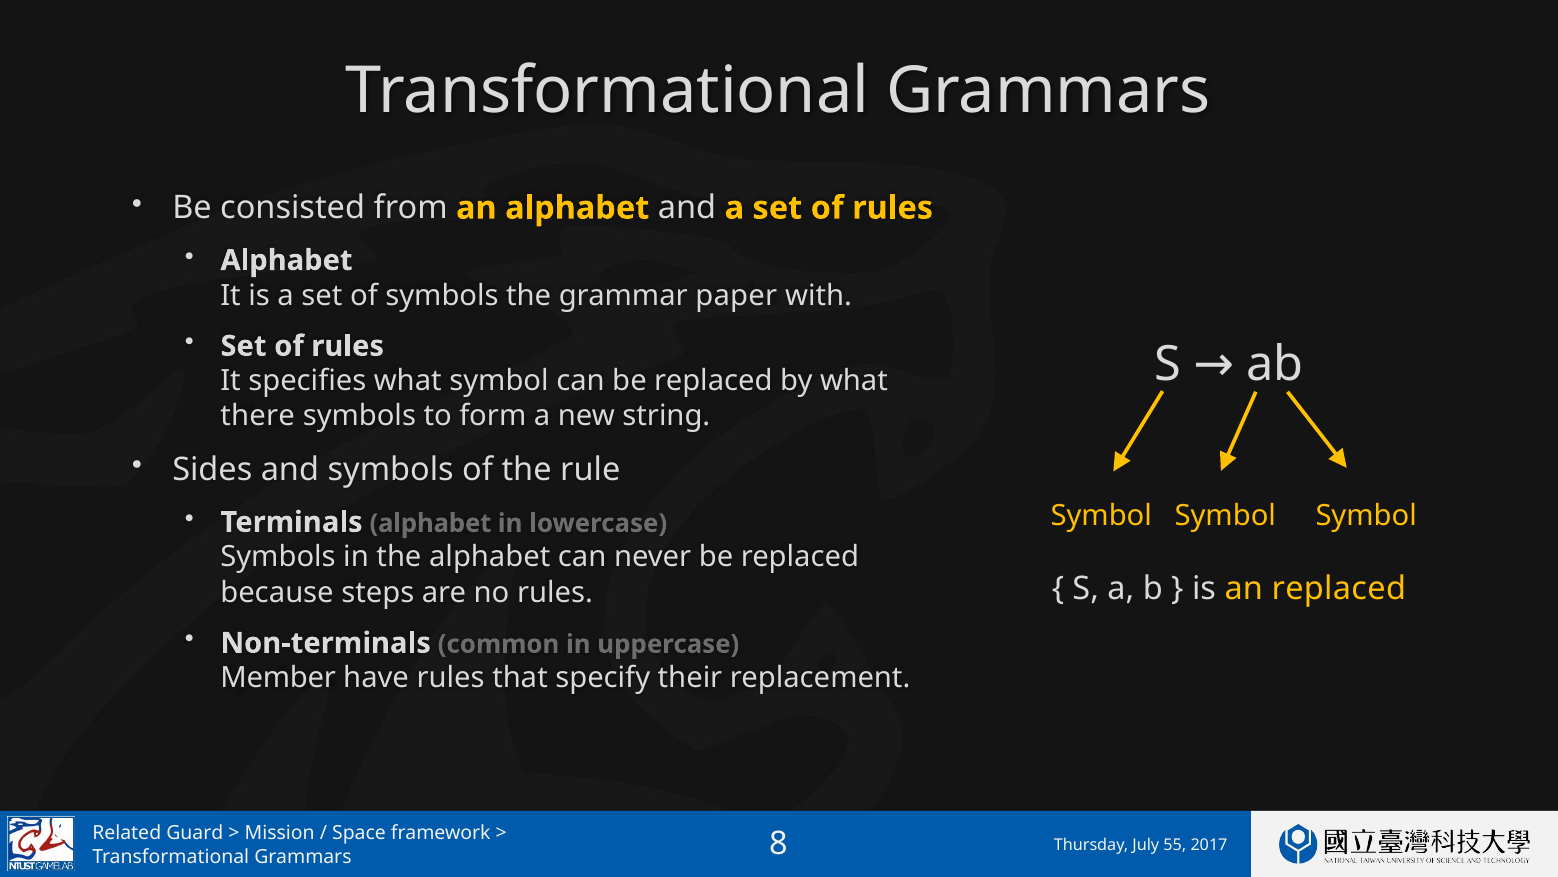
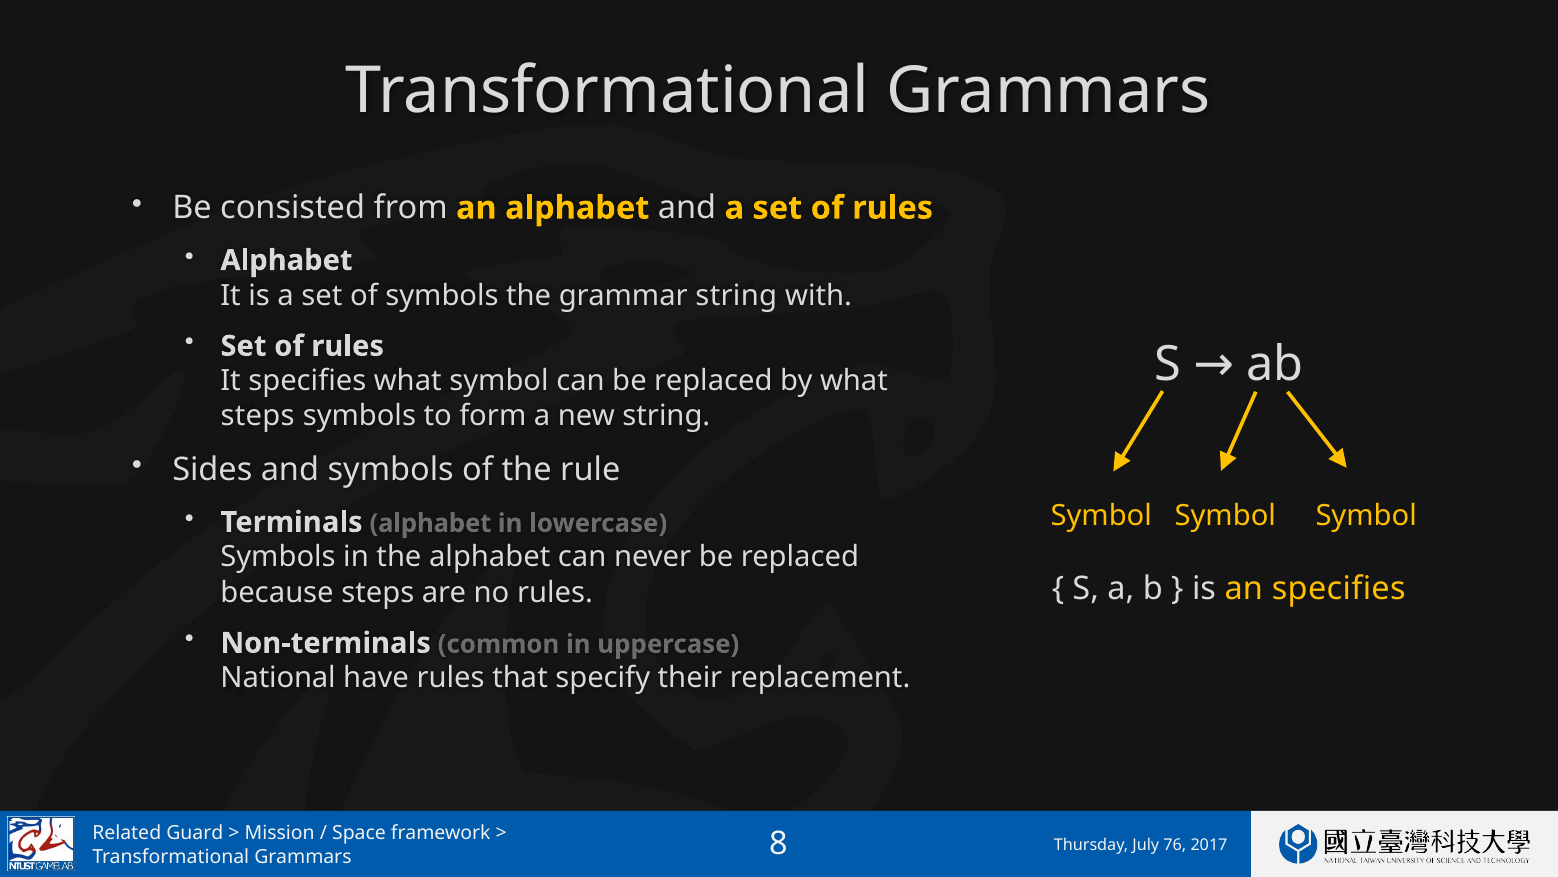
grammar paper: paper -> string (736, 295)
there: there -> steps (258, 416)
an replaced: replaced -> specifies (1339, 589)
Member: Member -> National (278, 678)
55: 55 -> 76 (1175, 844)
